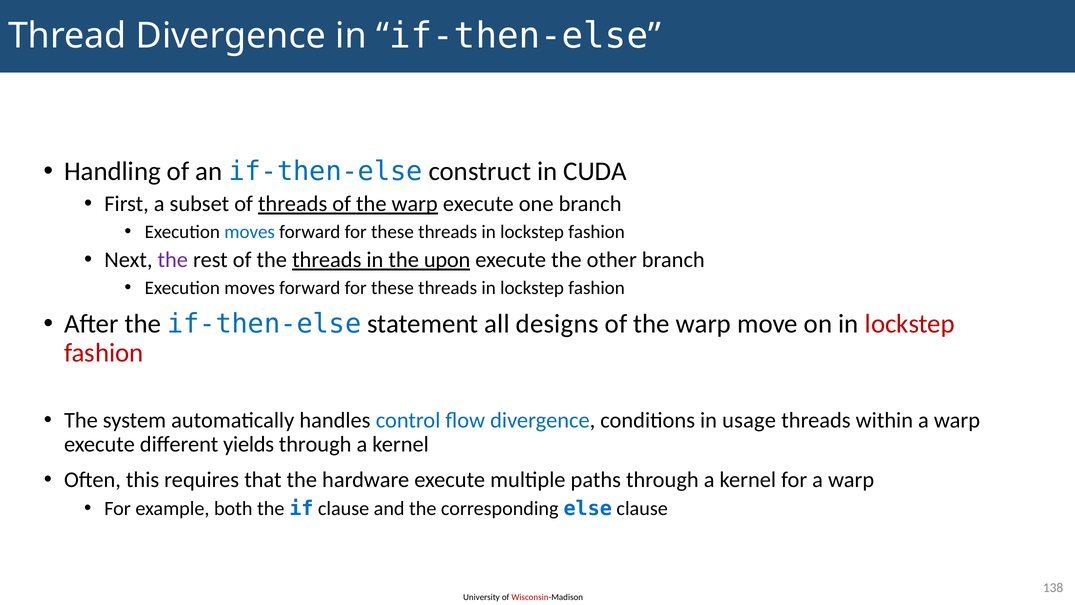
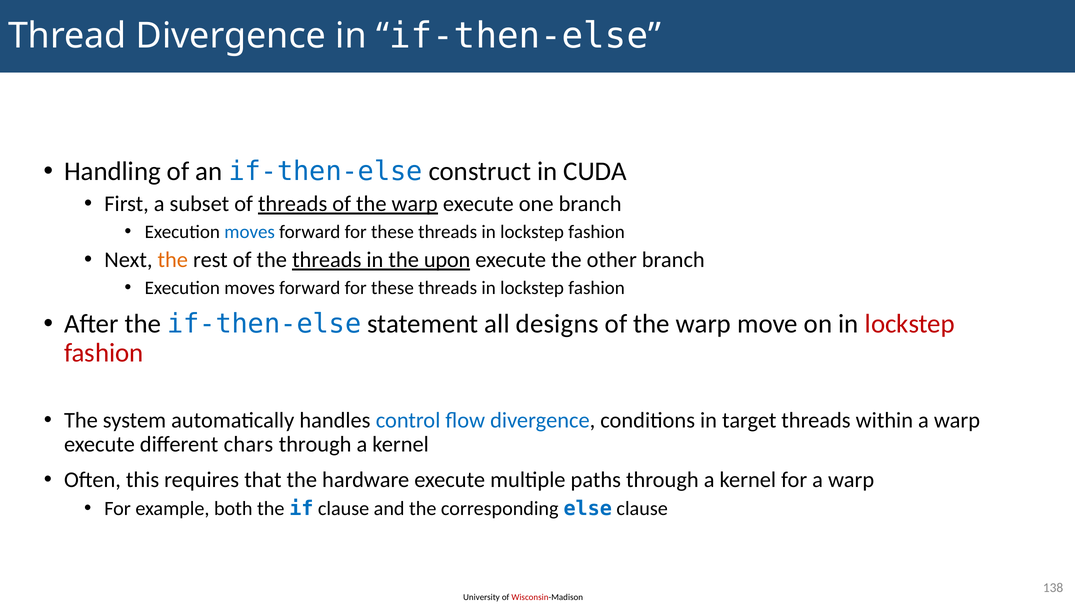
the colour: purple -> orange (173, 260)
usage: usage -> target (749, 420)
yields: yields -> chars (248, 444)
